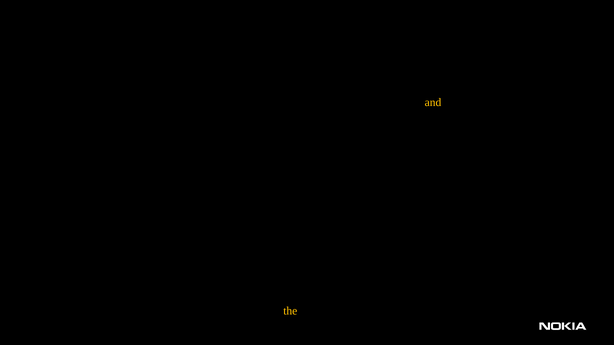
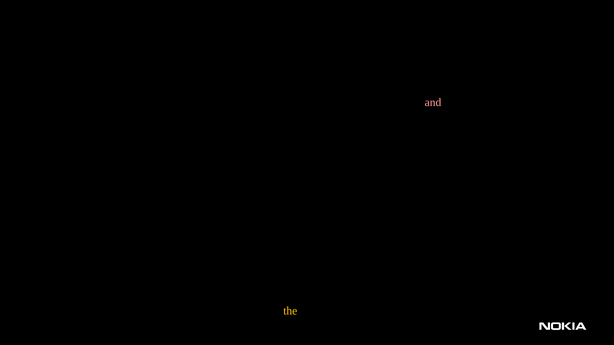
and colour: yellow -> pink (433, 103)
